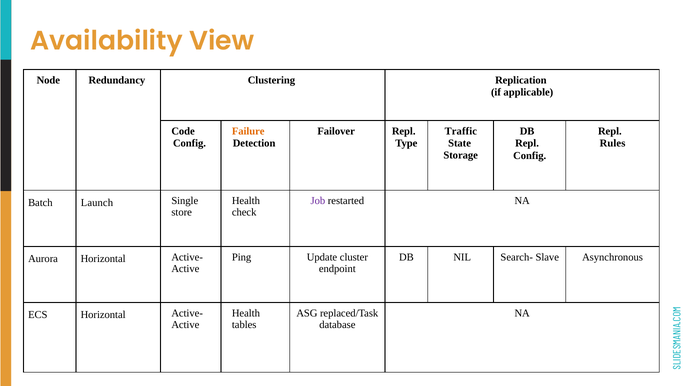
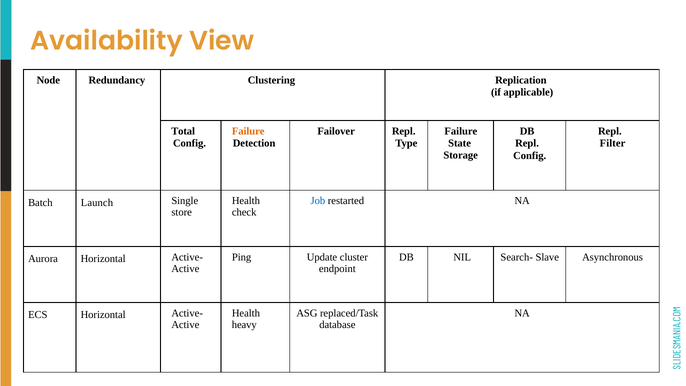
Code: Code -> Total (183, 131)
Traffic: Traffic -> Failure (461, 131)
Rules: Rules -> Filter (613, 143)
Job colour: purple -> blue (318, 201)
tables: tables -> heavy (244, 325)
